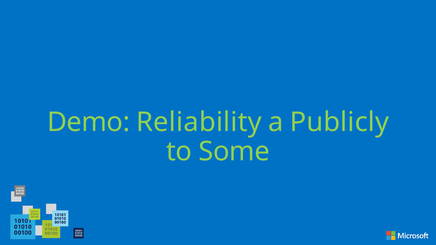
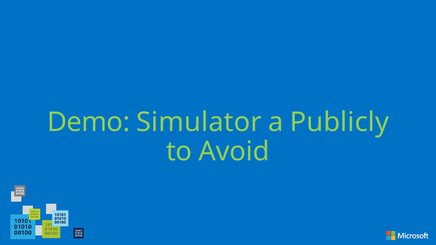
Reliability: Reliability -> Simulator (199, 122)
Some: Some -> Avoid (234, 152)
